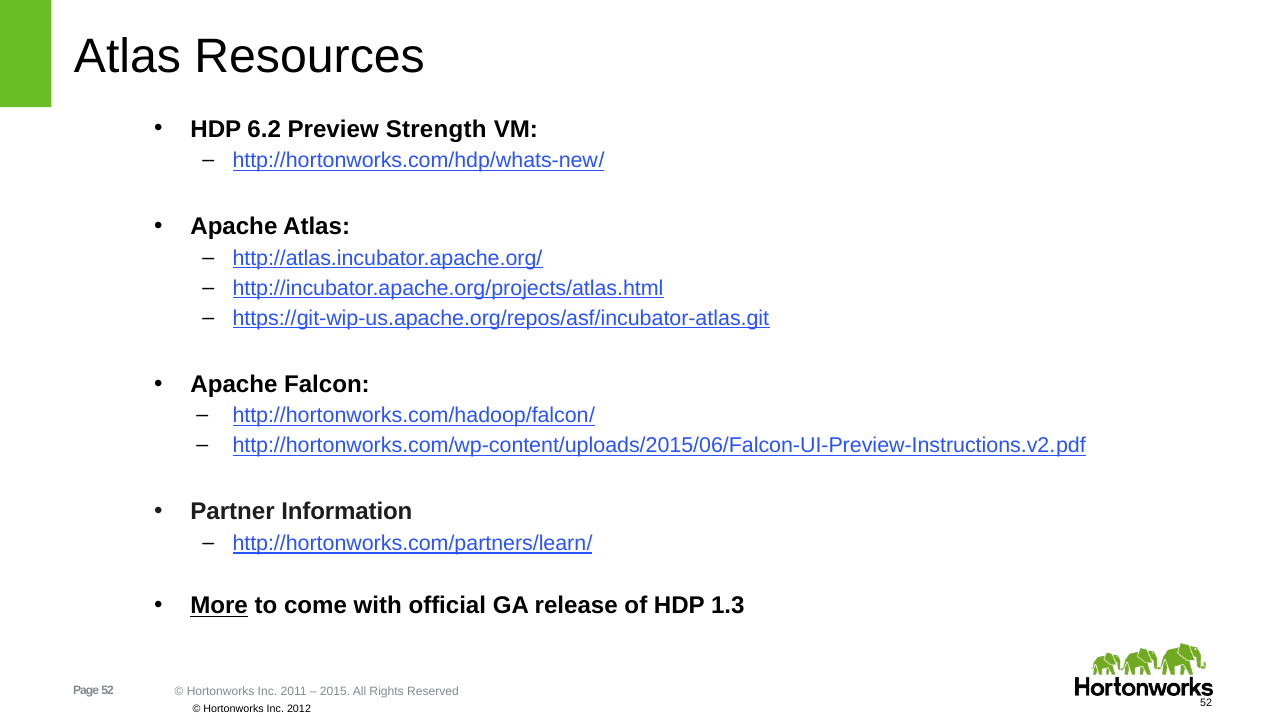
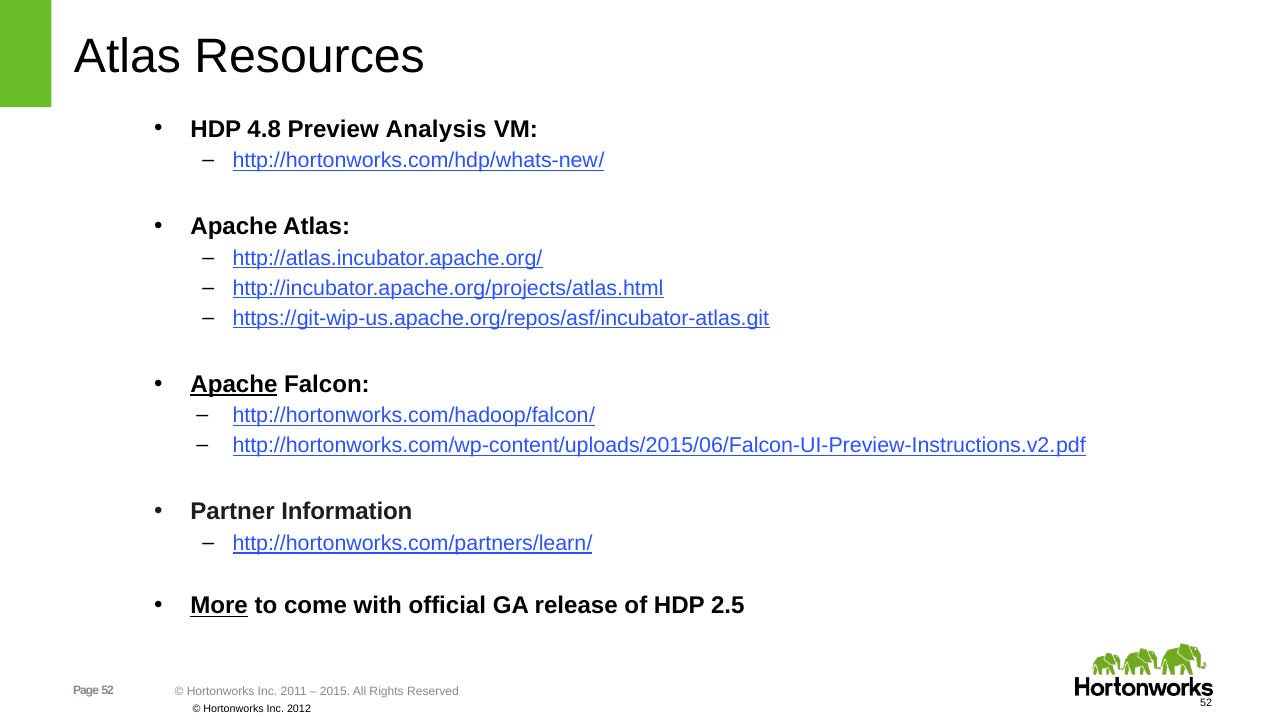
6.2: 6.2 -> 4.8 (264, 129)
Strength: Strength -> Analysis (436, 129)
Apache underline: none -> present (234, 384)
1.3: 1.3 -> 2.5 (728, 605)
